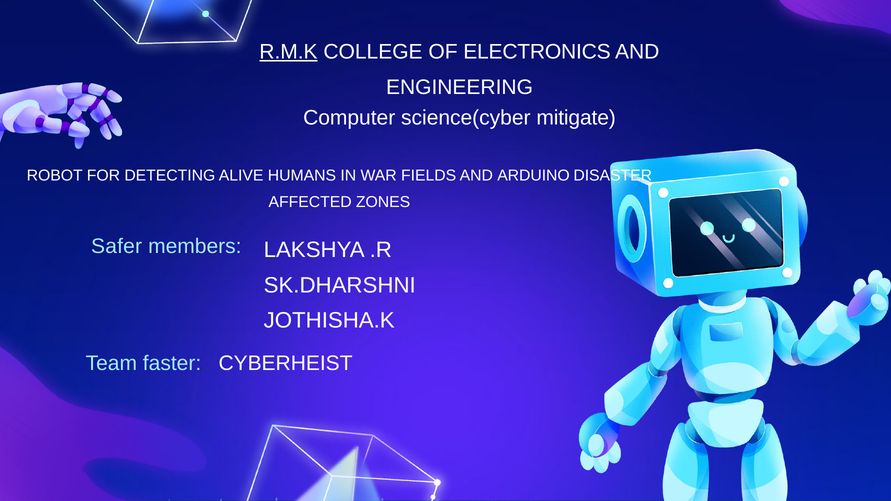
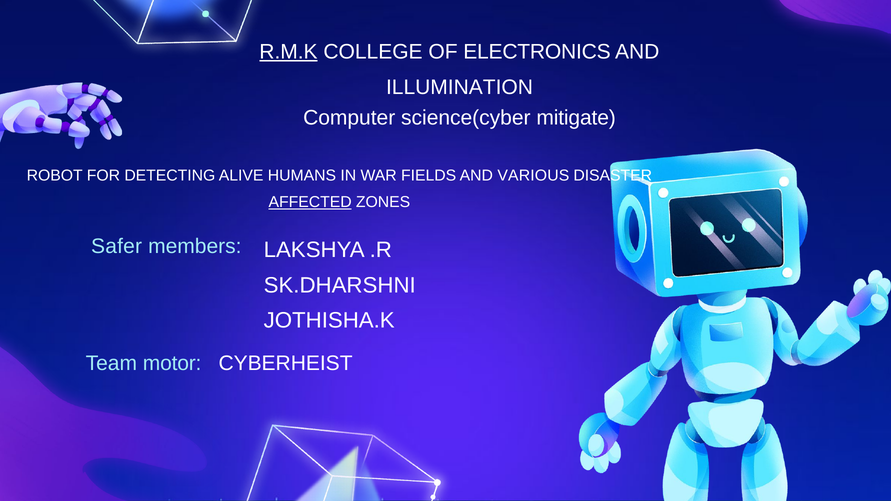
ENGINEERING: ENGINEERING -> ILLUMINATION (459, 87)
ARDUINO: ARDUINO -> VARIOUS (533, 176)
AFFECTED underline: none -> present (310, 202)
faster: faster -> motor (172, 363)
